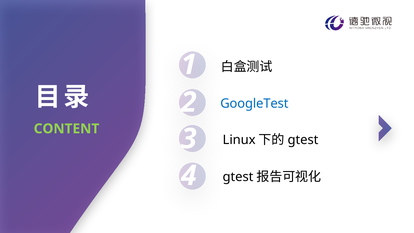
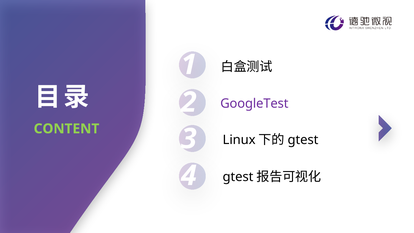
GoogleTest colour: blue -> purple (254, 104)
